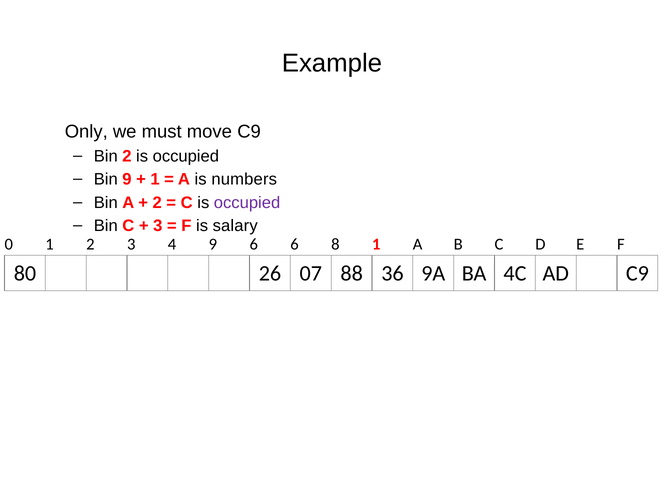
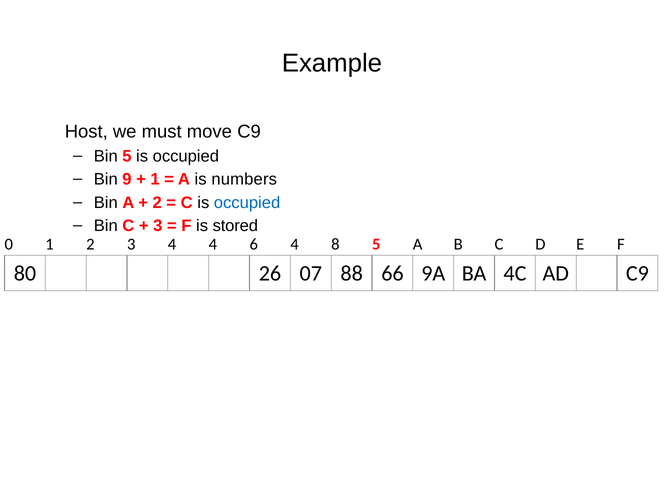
Only: Only -> Host (86, 132)
Bin 2: 2 -> 5 (127, 156)
occupied colour: purple -> blue (247, 203)
salary: salary -> stored (235, 226)
4 9: 9 -> 4 (213, 244)
6 6: 6 -> 4 (295, 244)
8 1: 1 -> 5 (376, 244)
36: 36 -> 66 (392, 273)
